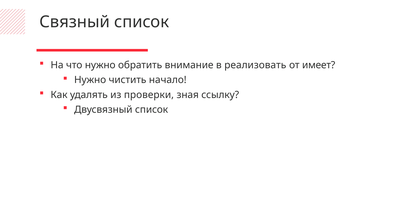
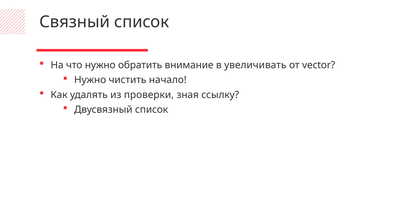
реализовать: реализовать -> увеличивать (255, 65)
имеет: имеет -> vector (319, 65)
